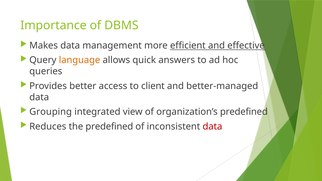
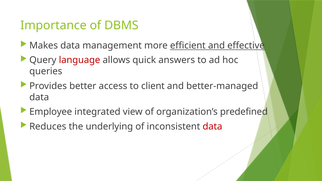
language colour: orange -> red (80, 60)
Grouping: Grouping -> Employee (51, 112)
the predefined: predefined -> underlying (109, 126)
